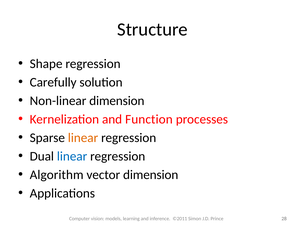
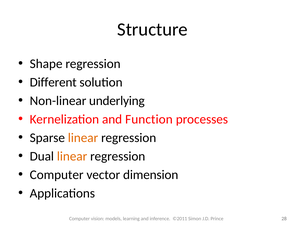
Carefully: Carefully -> Different (53, 82)
Non-linear dimension: dimension -> underlying (117, 101)
linear colour: blue -> orange (72, 156)
Algorithm: Algorithm -> Computer (57, 175)
